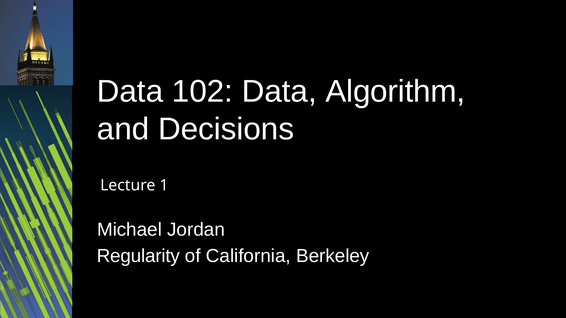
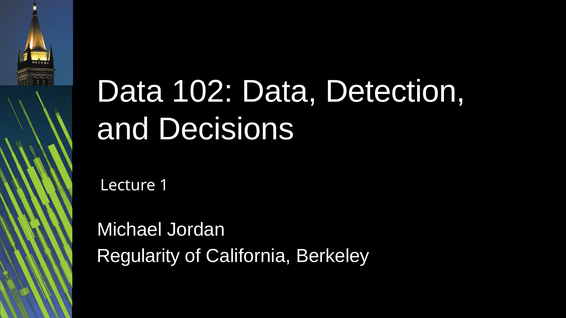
Algorithm: Algorithm -> Detection (395, 91)
